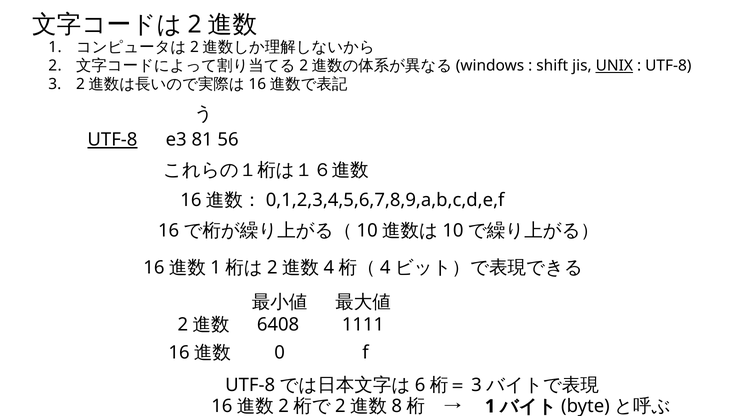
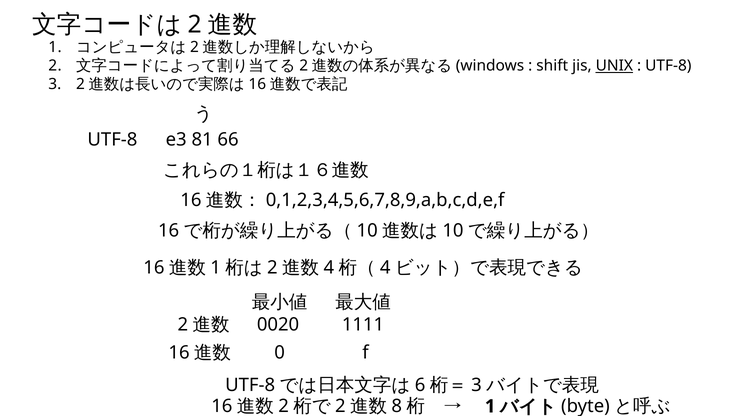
UTF-8 underline: present -> none (112, 140)
56: 56 -> 66 (228, 140)
6408: 6408 -> 0020 (278, 325)
